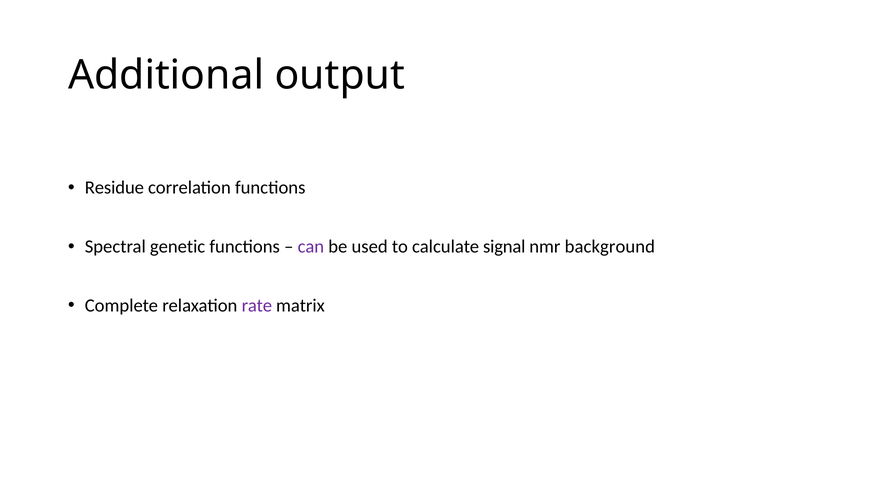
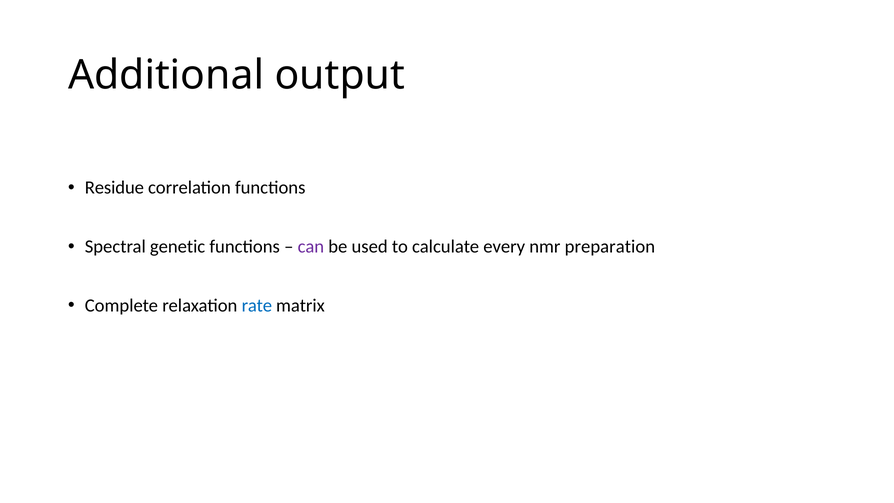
signal: signal -> every (504, 247)
background: background -> preparation (610, 247)
rate colour: purple -> blue (257, 305)
